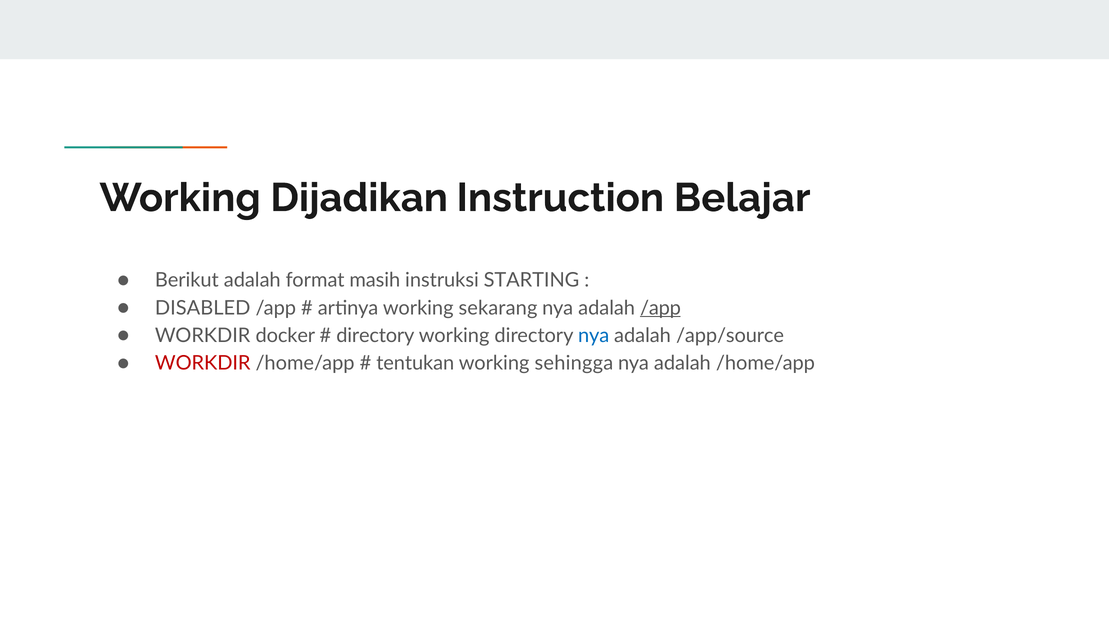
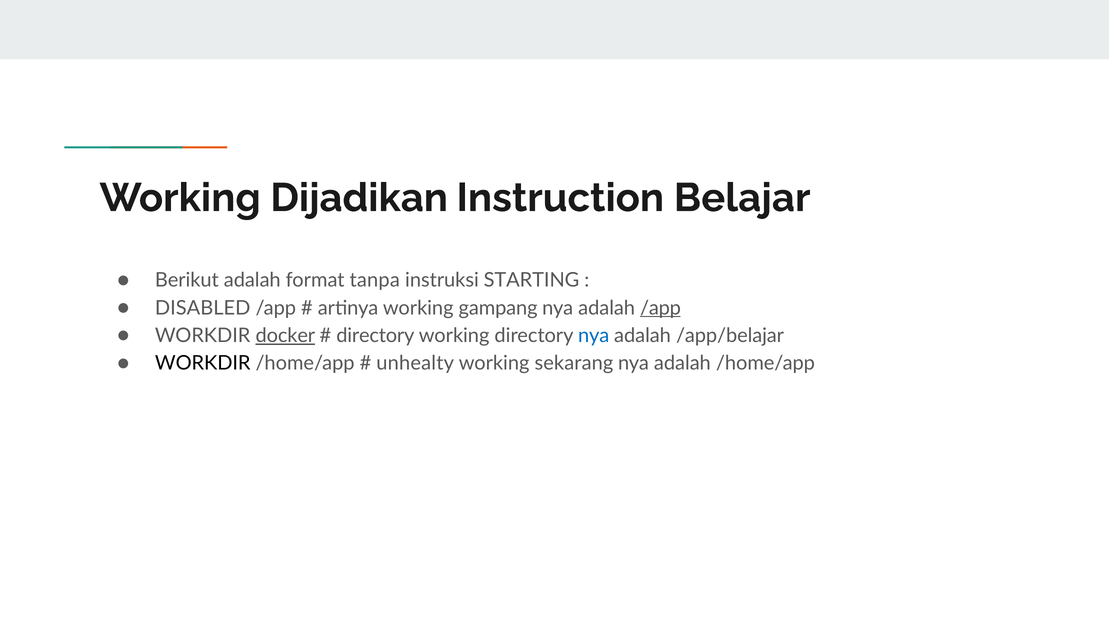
masih: masih -> tanpa (375, 280)
sekarang: sekarang -> gampang (498, 308)
docker underline: none -> present (285, 336)
/app/source: /app/source -> /app/belajar (730, 336)
WORKDIR colour: red -> black (203, 363)
tentukan: tentukan -> unhealty (415, 363)
sehingga: sehingga -> sekarang (574, 363)
